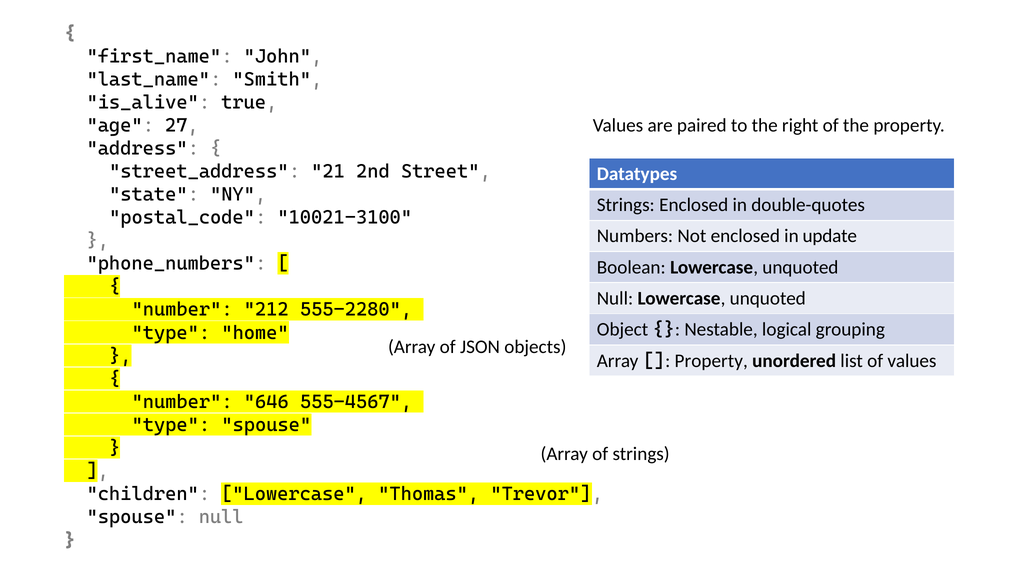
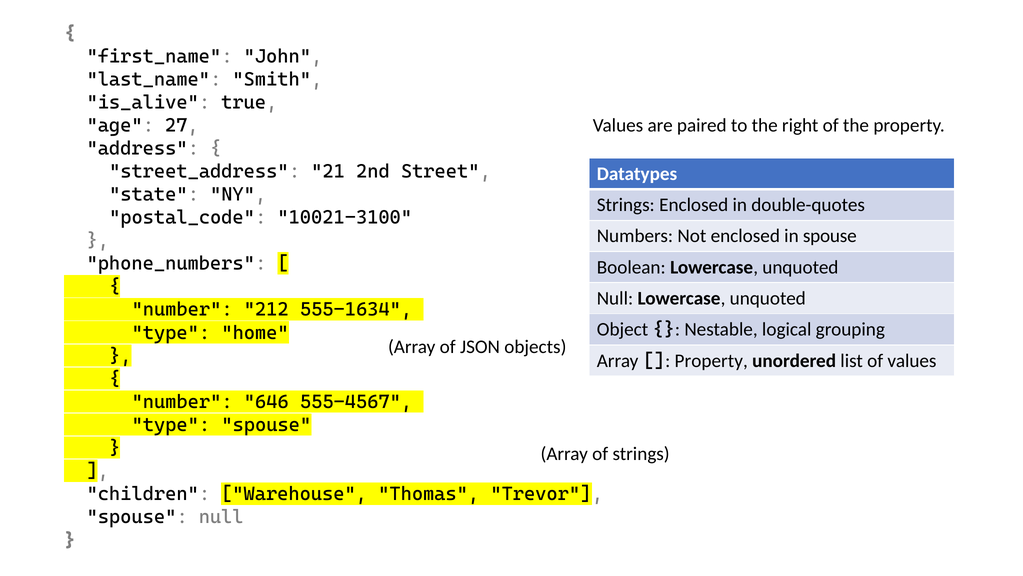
in update: update -> spouse (830, 236)
555-2280: 555-2280 -> 555-1634 (356, 309)
children Lowercase: Lowercase -> Warehouse (294, 493)
